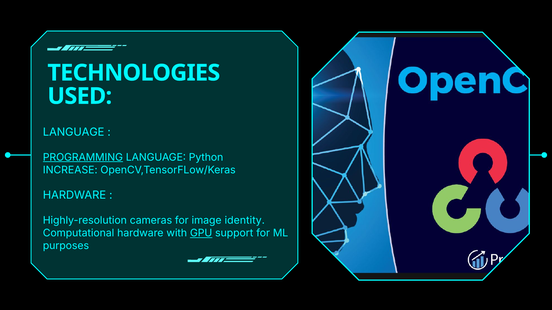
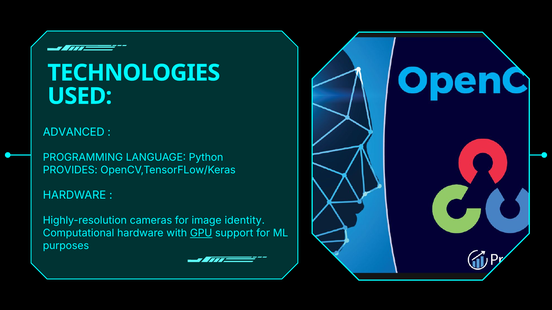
LANGUAGE: LANGUAGE -> ADVANCED (74, 132)
PROGRAMMING underline: present -> none (83, 157)
INCREASE: INCREASE -> PROVIDES (70, 170)
